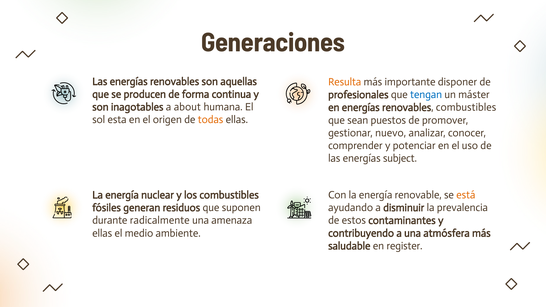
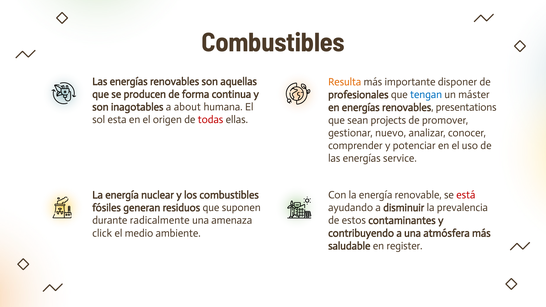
Generaciones: Generaciones -> Combustibles (273, 43)
renovables combustibles: combustibles -> presentations (466, 108)
todas colour: orange -> red (211, 120)
puestos: puestos -> projects (388, 120)
subject: subject -> service (400, 158)
está colour: orange -> red (466, 195)
ellas: ellas -> click (102, 233)
